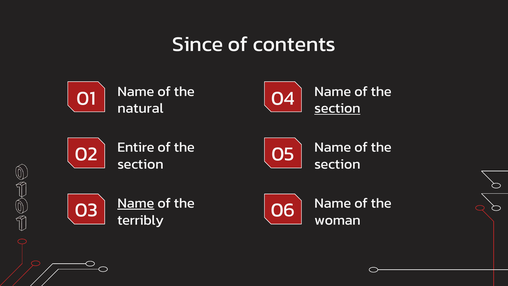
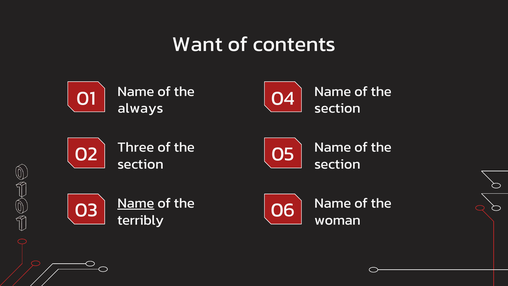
Since: Since -> Want (197, 44)
natural: natural -> always (140, 108)
section underline: present -> none (337, 108)
Entire: Entire -> Three (136, 147)
